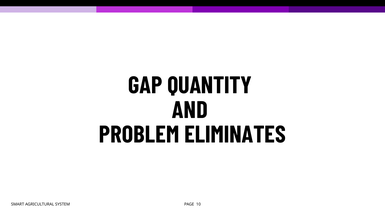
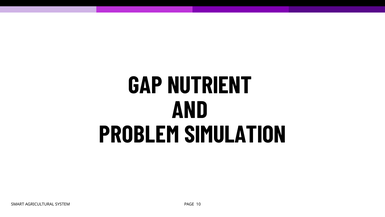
QUANTITY: QUANTITY -> NUTRIENT (210, 85)
ELIMINATES: ELIMINATES -> SIMULATION (235, 134)
